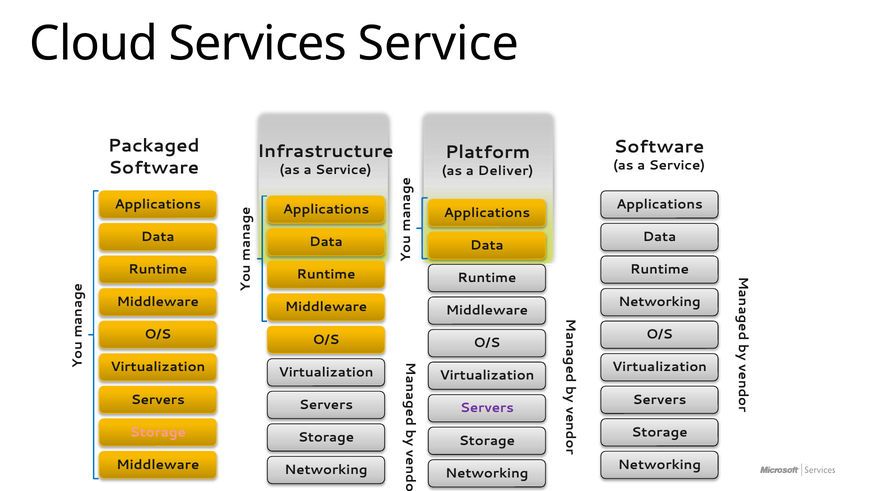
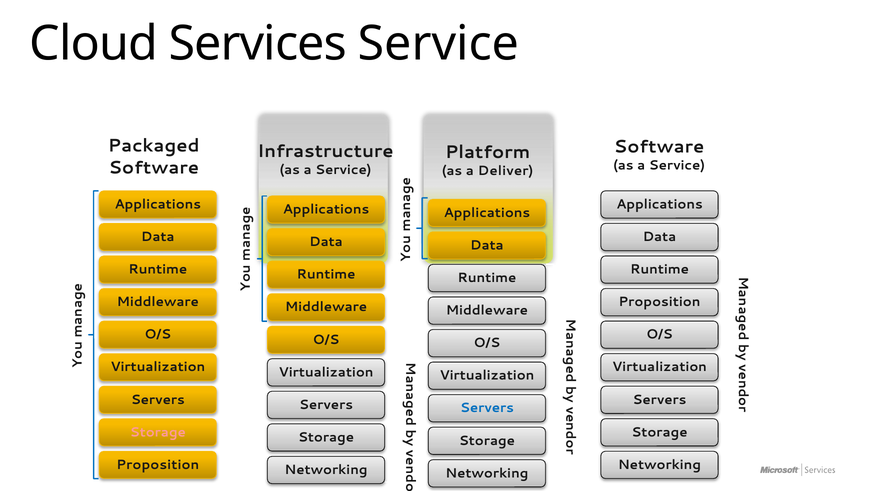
Networking: Networking -> Proposition (659, 302)
Servers colour: purple -> blue (487, 408)
Middleware: Middleware -> Proposition (158, 464)
